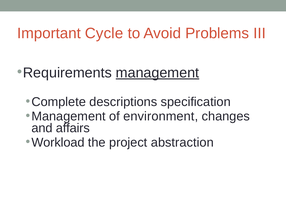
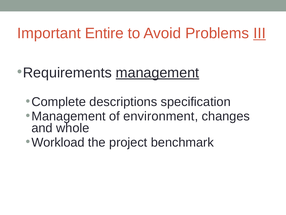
Cycle: Cycle -> Entire (104, 33)
III underline: none -> present (260, 33)
affairs: affairs -> whole (73, 128)
abstraction: abstraction -> benchmark (182, 142)
